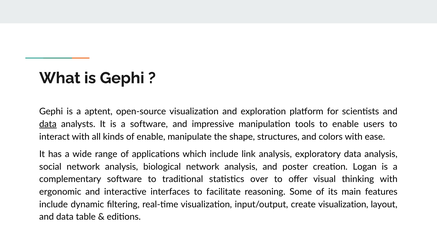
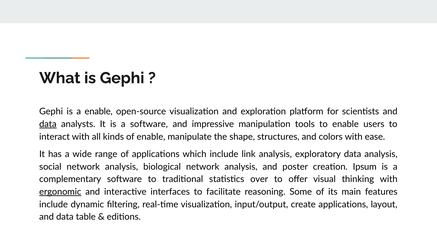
a aptent: aptent -> enable (99, 111)
Logan: Logan -> Ipsum (365, 167)
ergonomic underline: none -> present (60, 192)
create visualization: visualization -> applications (343, 204)
